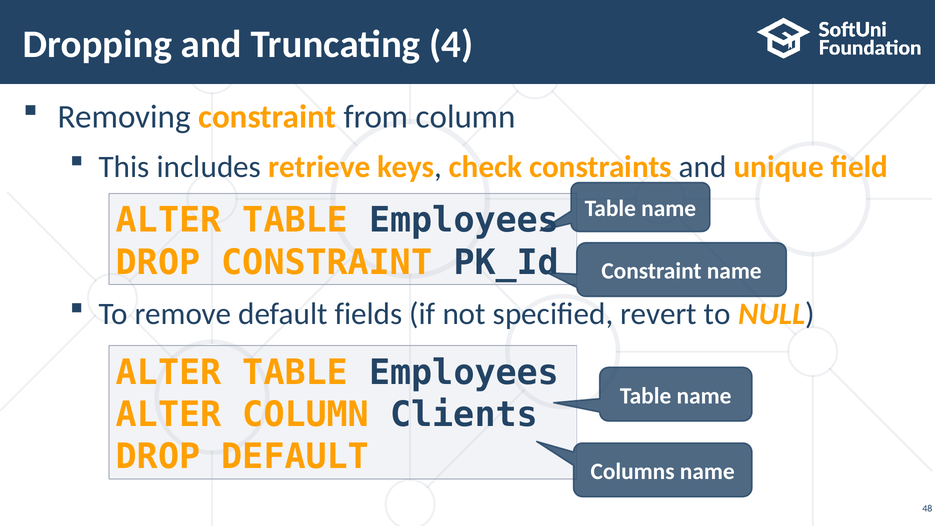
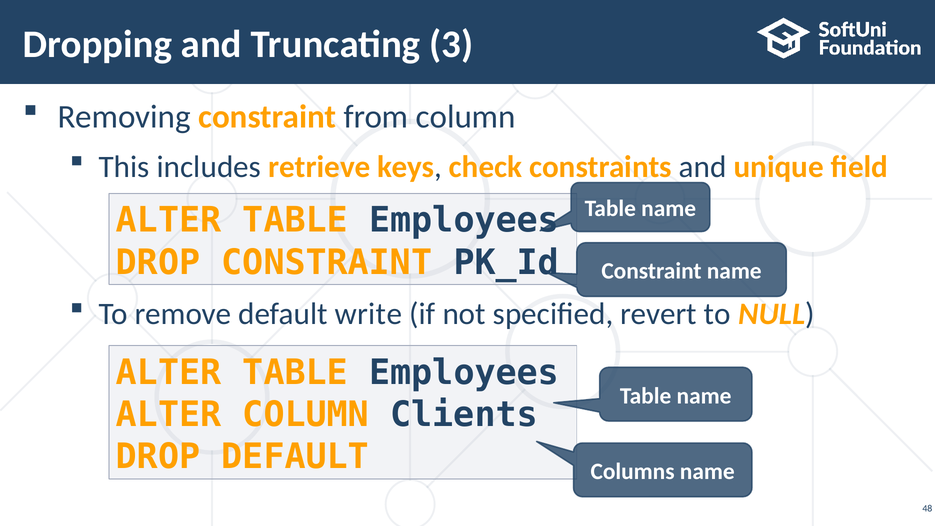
4: 4 -> 3 (451, 44)
fields: fields -> write (368, 314)
